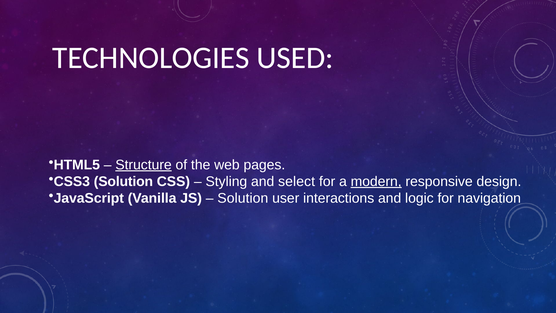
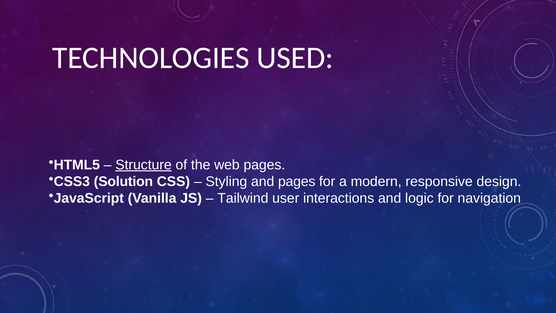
and select: select -> pages (297, 181)
modern underline: present -> none (376, 181)
Solution: Solution -> Tailwind (243, 198)
